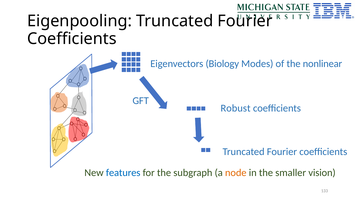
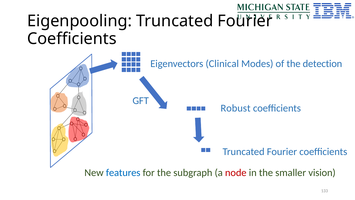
Biology: Biology -> Clinical (222, 64)
nonlinear: nonlinear -> detection (322, 64)
node colour: orange -> red (236, 173)
